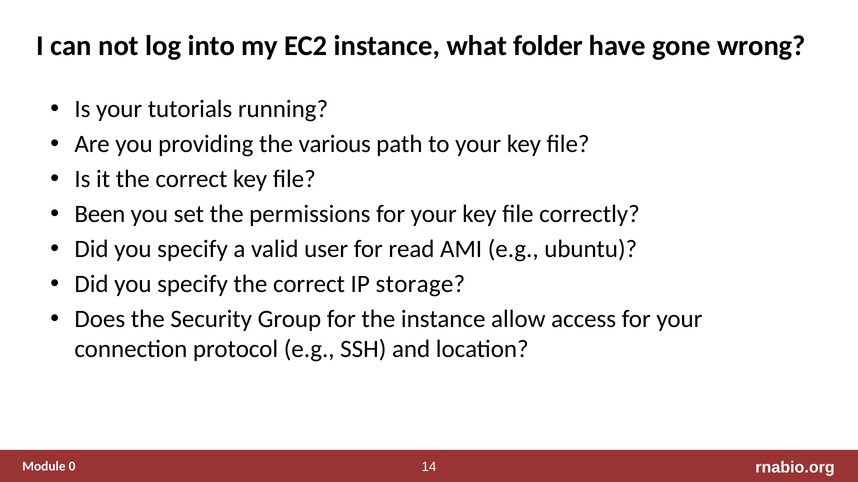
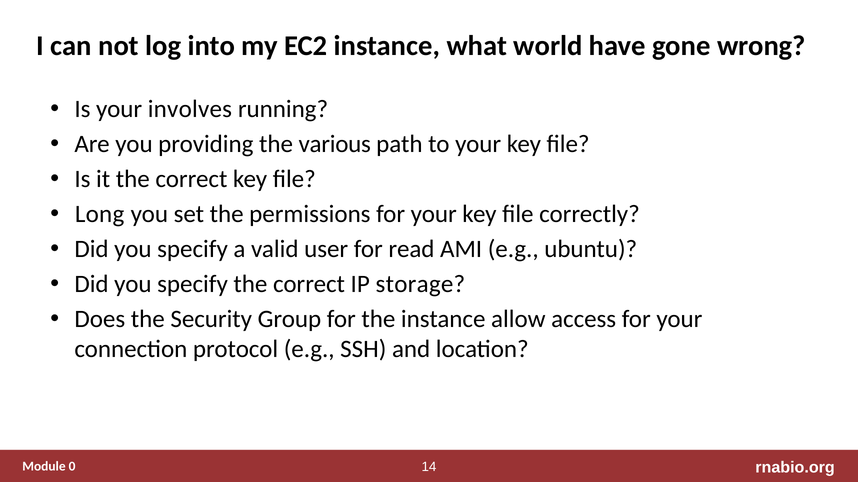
folder: folder -> world (548, 46)
tutorials: tutorials -> involves (190, 109)
Been: Been -> Long (100, 214)
